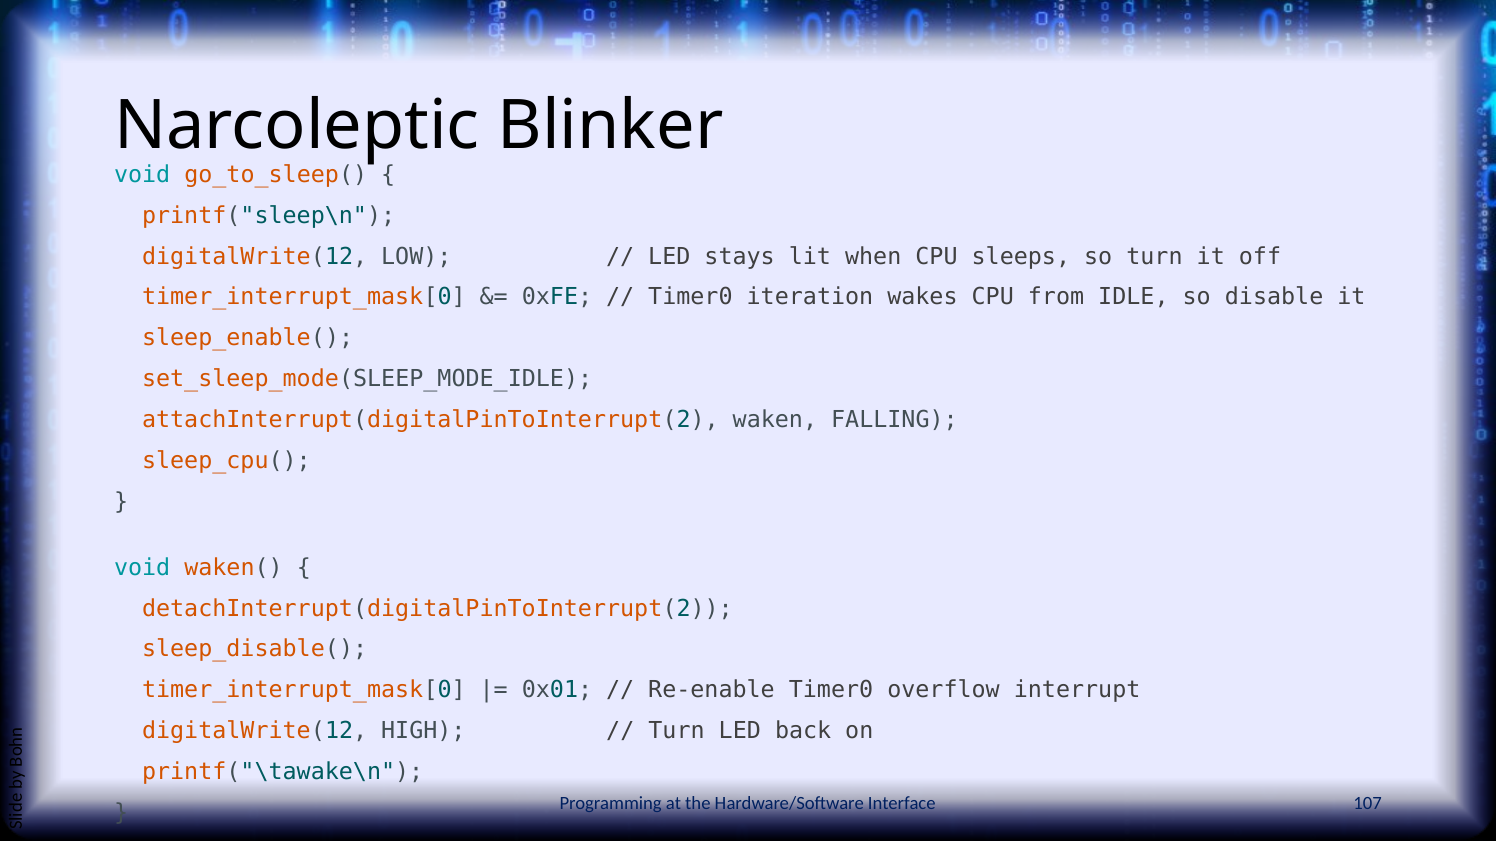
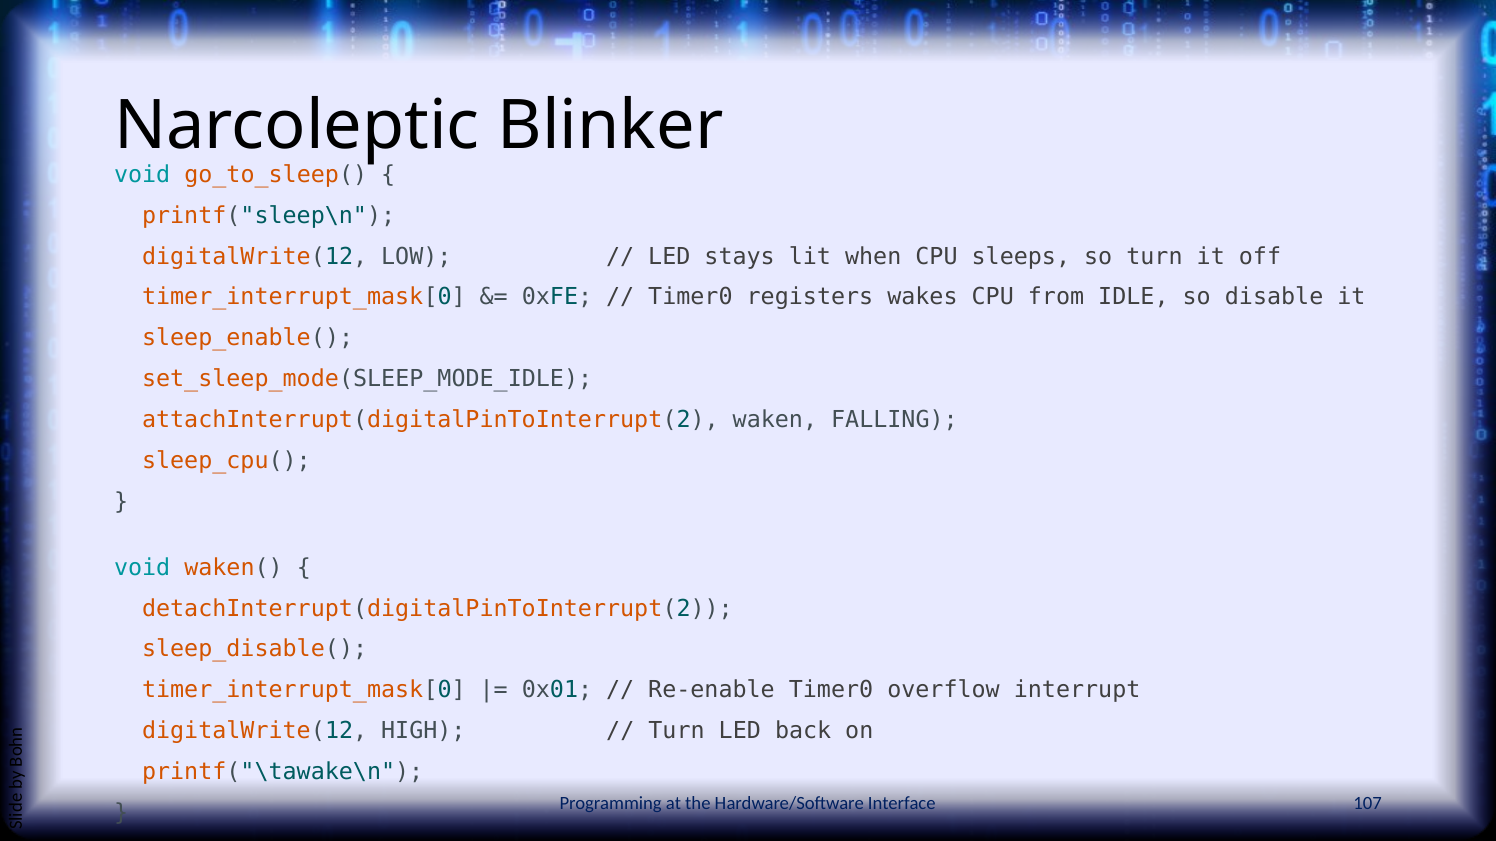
iteration: iteration -> registers (810, 297)
